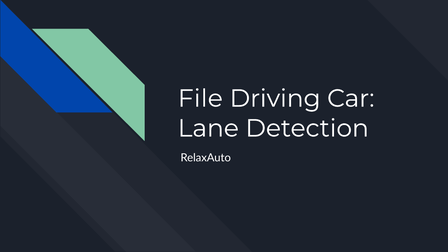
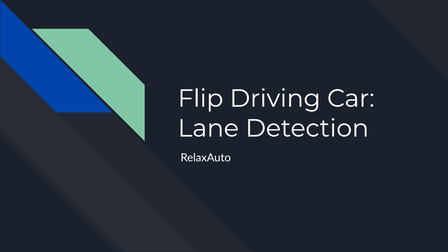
File: File -> Flip (201, 98)
